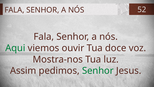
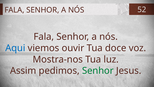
Aqui colour: green -> blue (15, 48)
